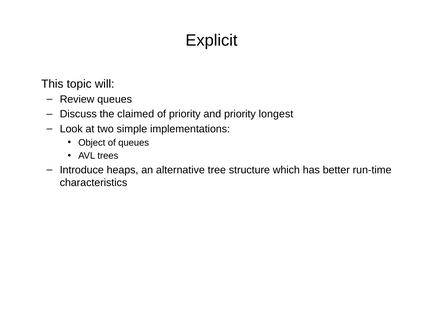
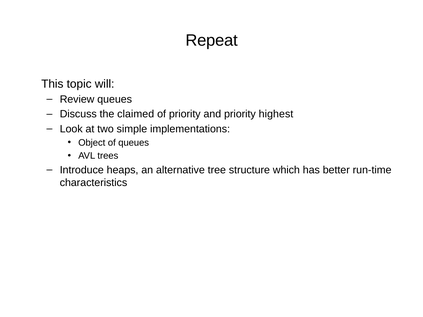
Explicit: Explicit -> Repeat (212, 40)
longest: longest -> highest (276, 114)
